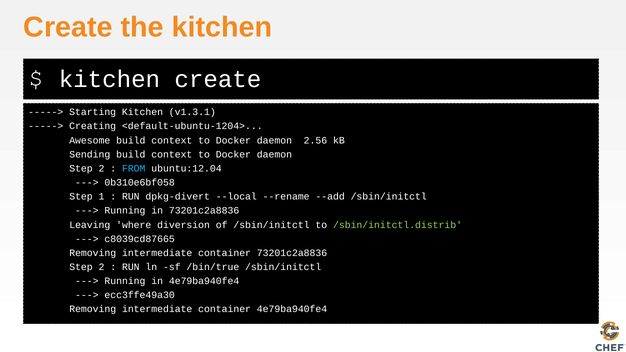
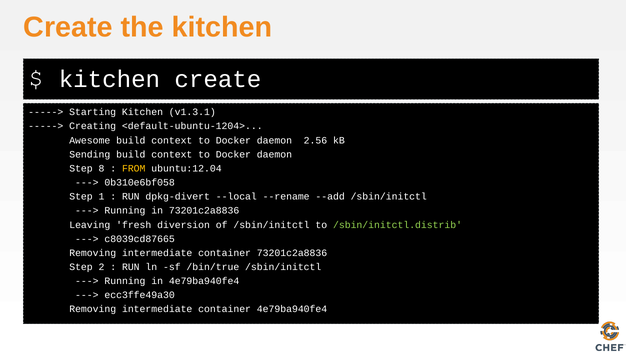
2: 2 -> 8 (102, 169)
FROM colour: light blue -> yellow (134, 169)
where: where -> fresh (134, 225)
